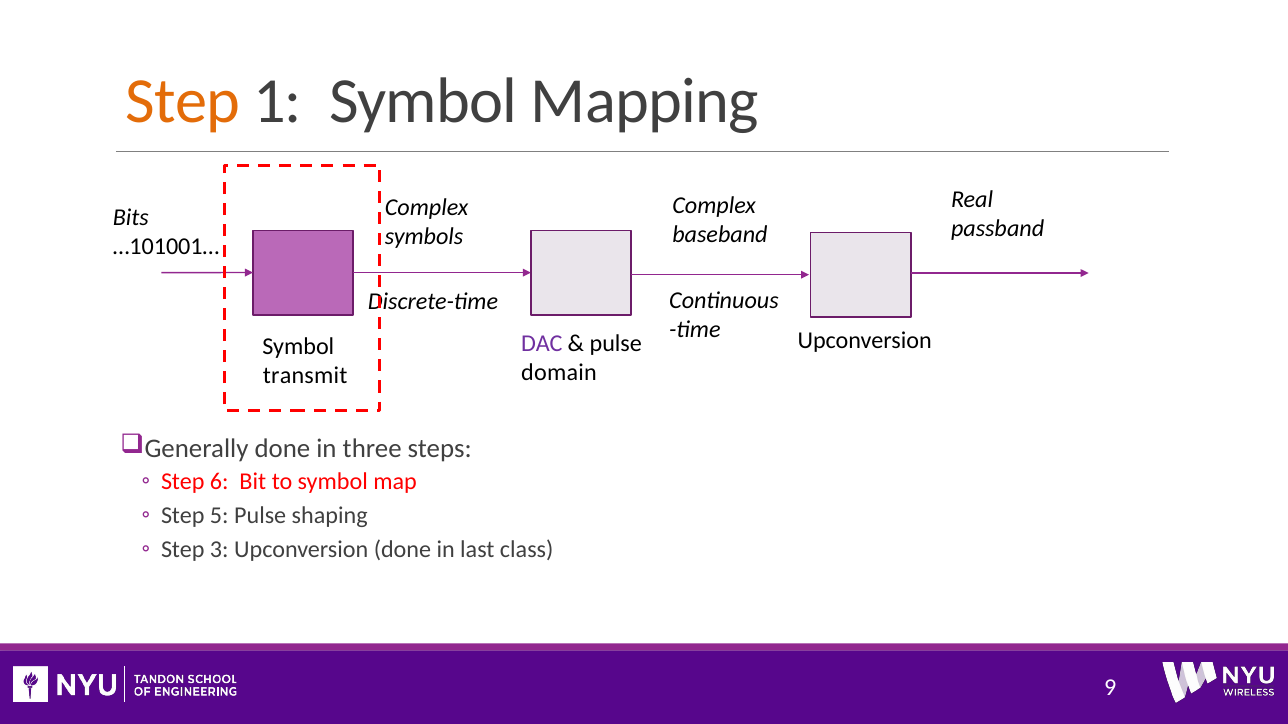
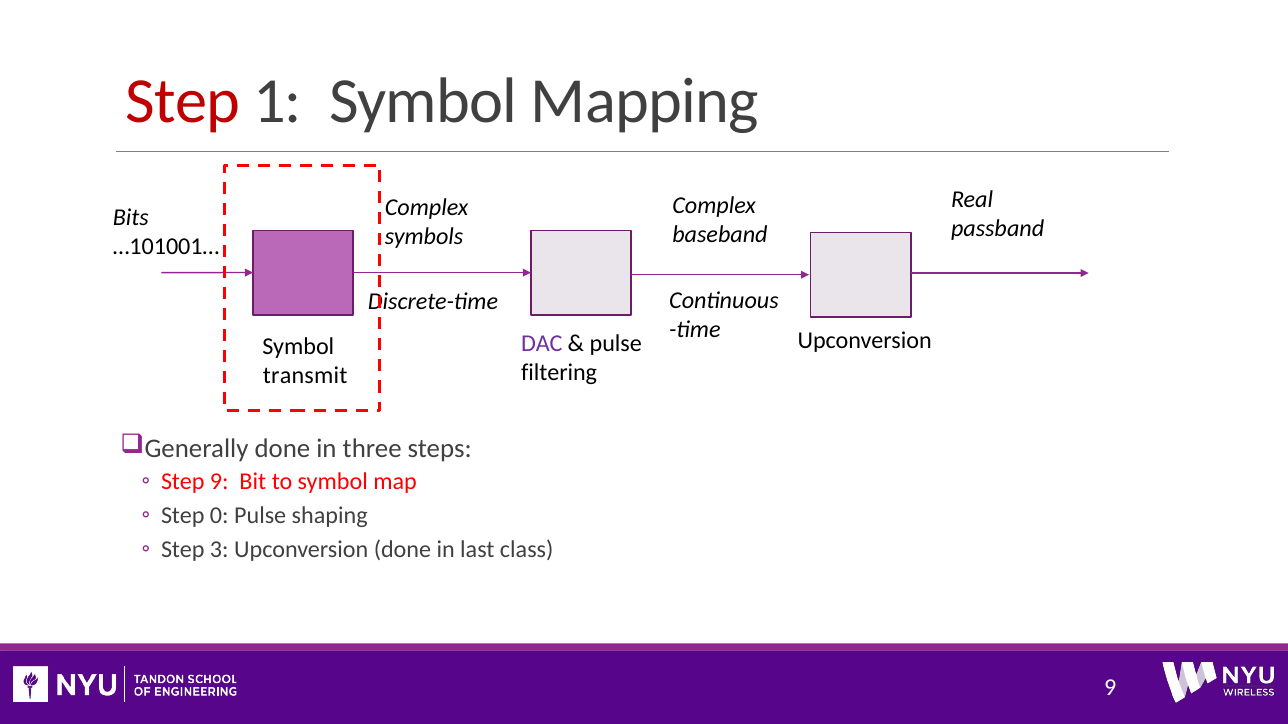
Step colour: orange -> red (183, 101)
domain: domain -> filtering (559, 373)
Step 6: 6 -> 9 (219, 482)
5: 5 -> 0 (219, 516)
